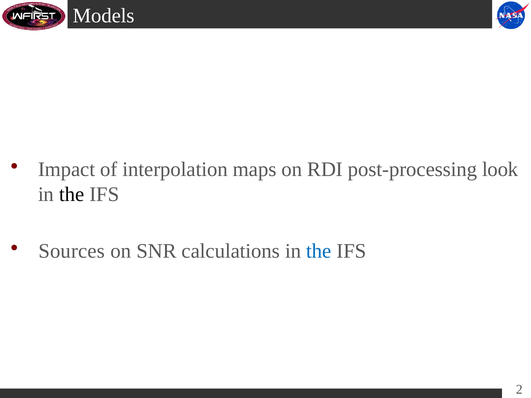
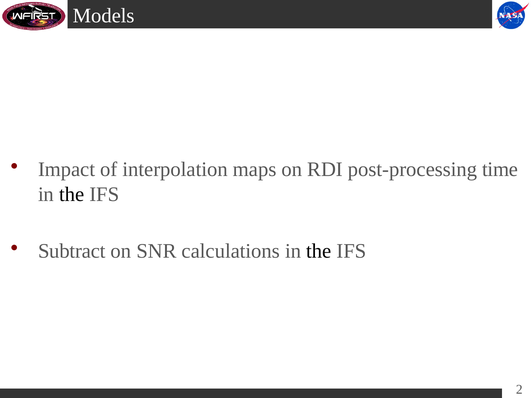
look: look -> time (500, 170)
Sources: Sources -> Subtract (72, 251)
the colour: blue -> black (319, 251)
